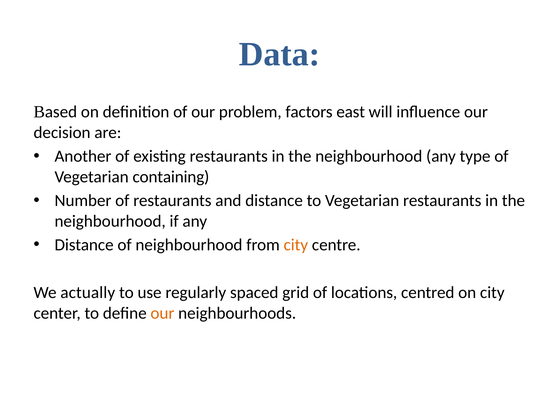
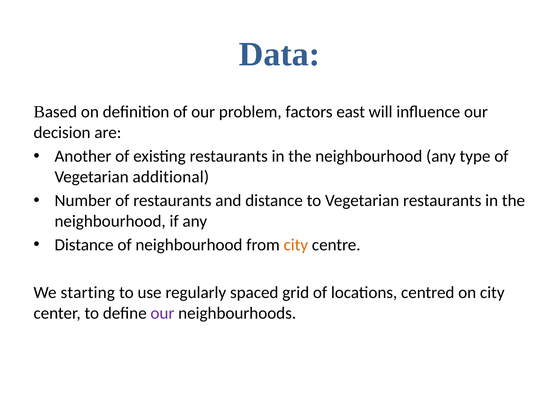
containing: containing -> additional (171, 177)
actually: actually -> starting (88, 293)
our colour: orange -> purple (162, 313)
